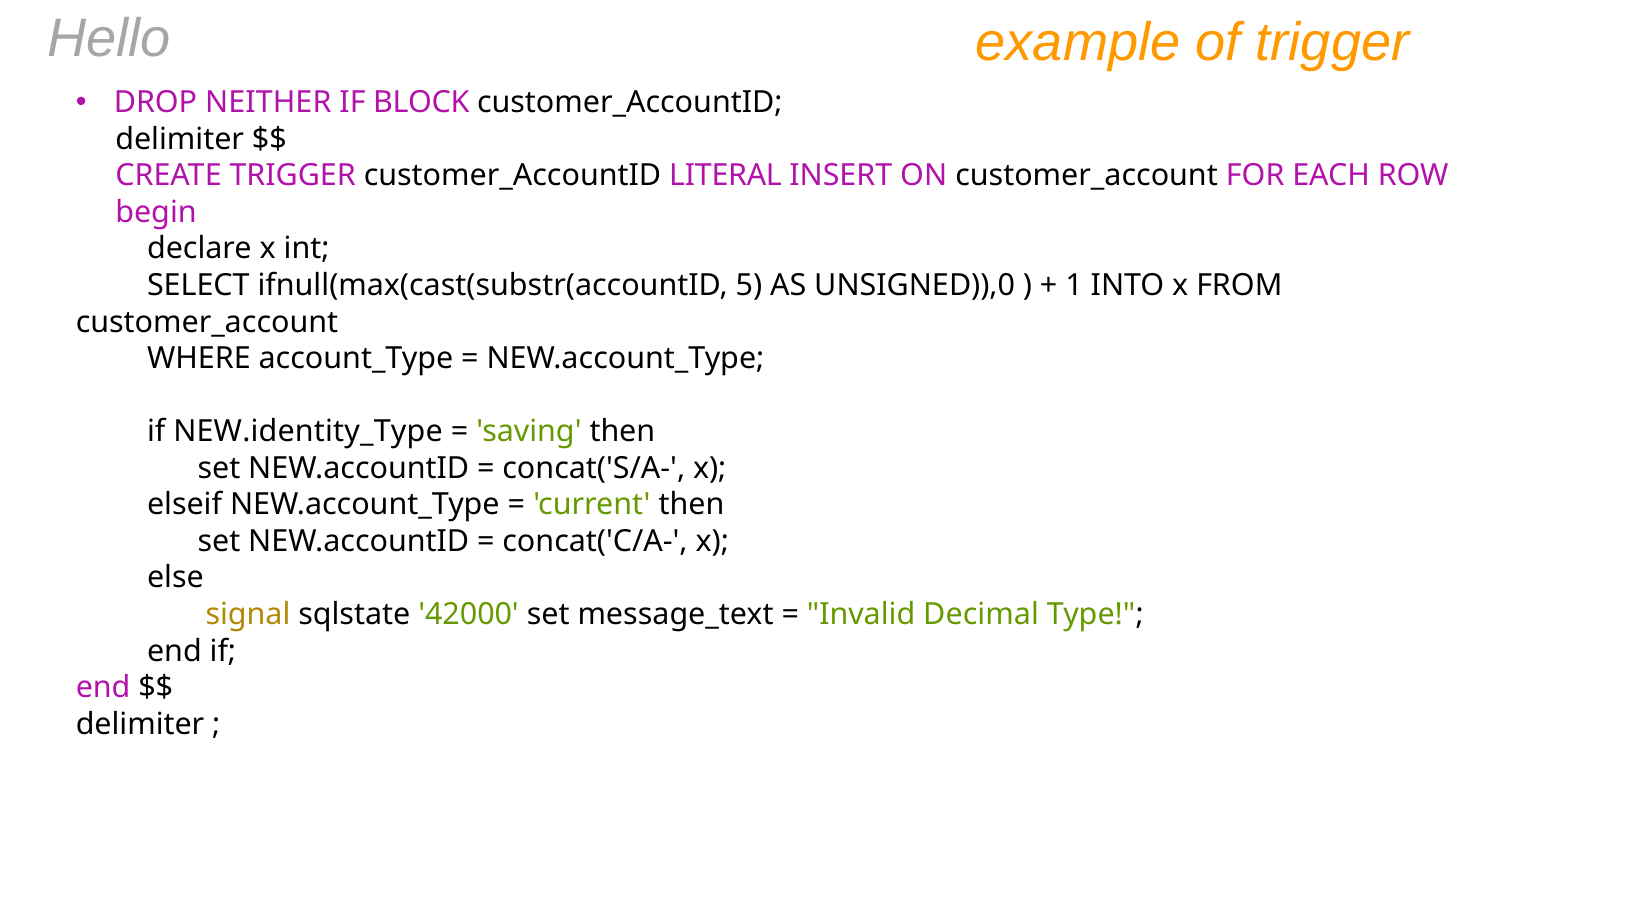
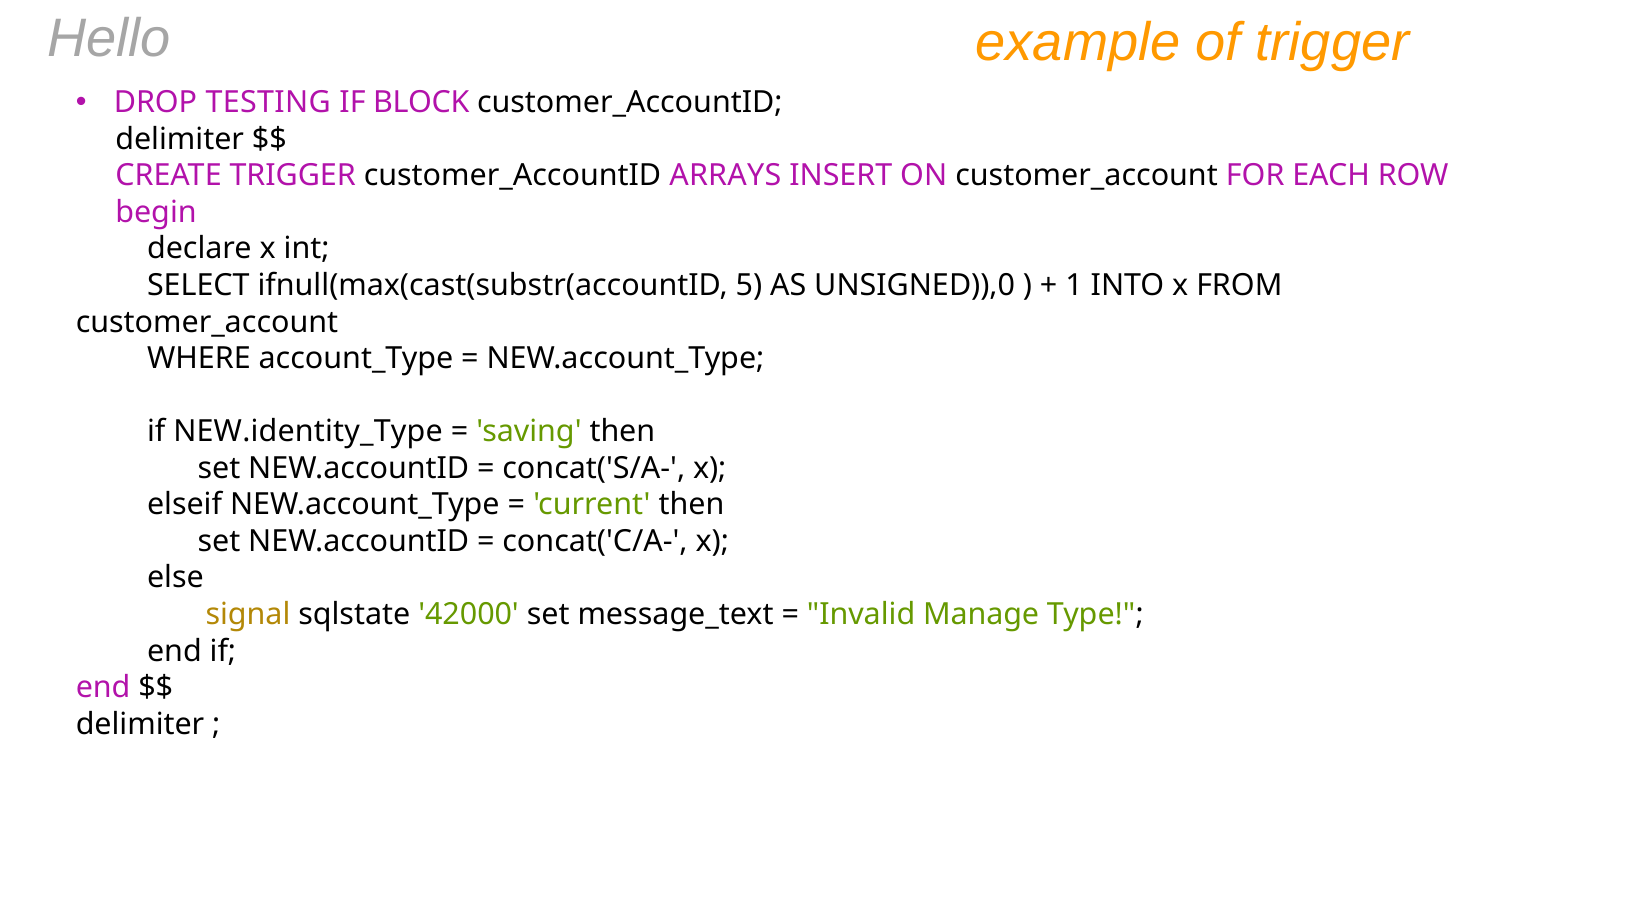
NEITHER: NEITHER -> TESTING (268, 103)
LITERAL: LITERAL -> ARRAYS (725, 176)
Decimal: Decimal -> Manage (981, 615)
